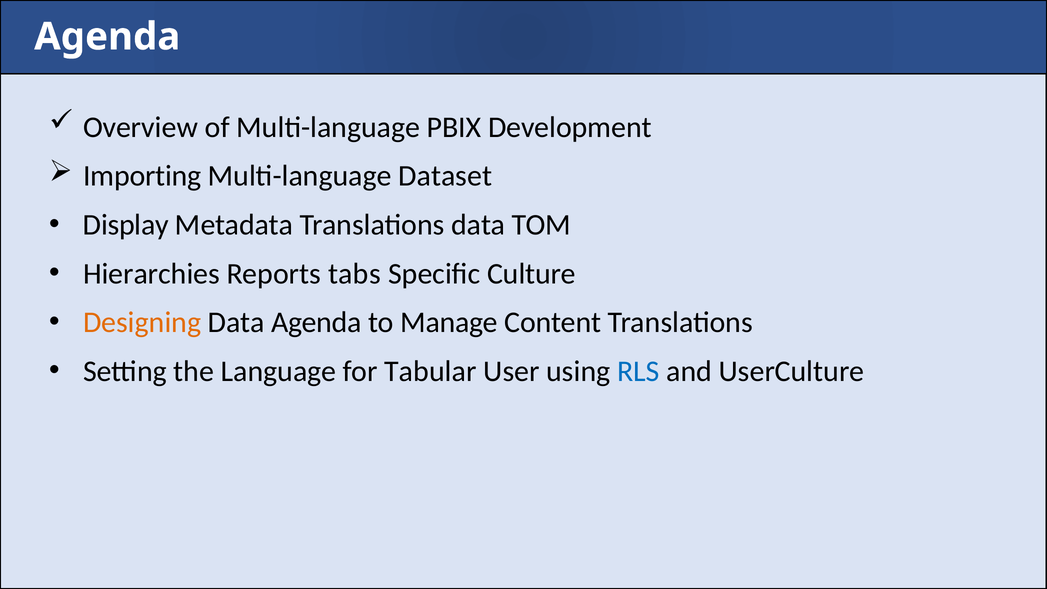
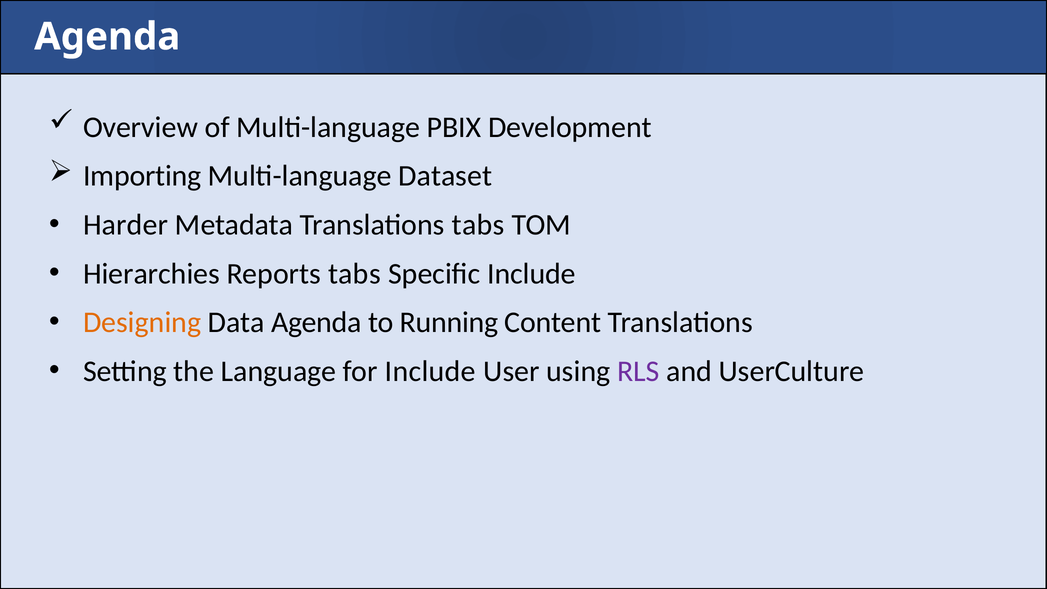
Display: Display -> Harder (126, 225)
Translations data: data -> tabs (478, 225)
Specific Culture: Culture -> Include (531, 274)
Manage: Manage -> Running (449, 322)
for Tabular: Tabular -> Include (430, 371)
RLS colour: blue -> purple (638, 371)
